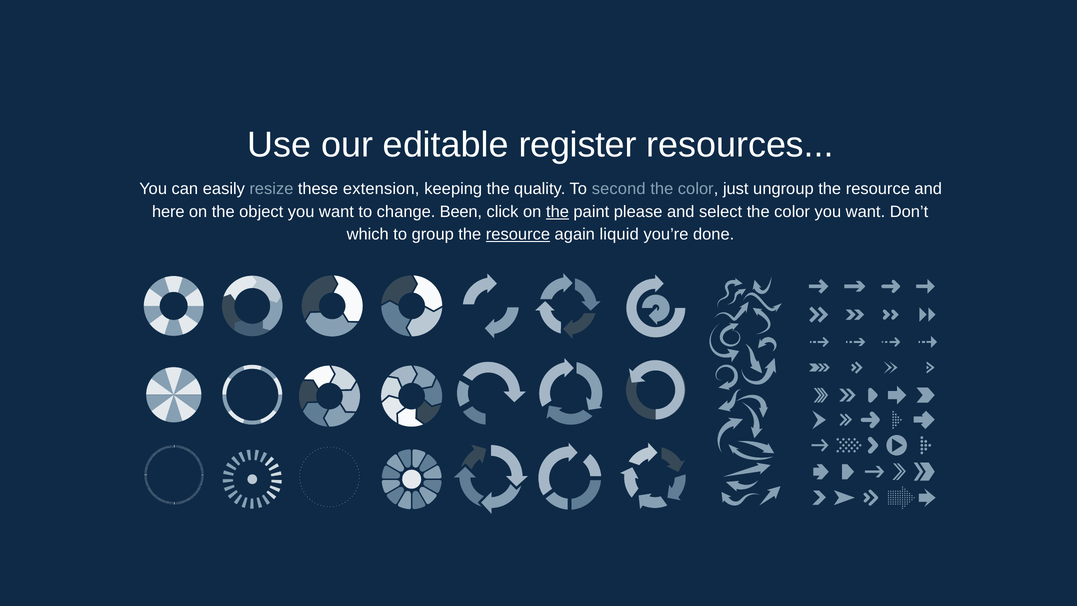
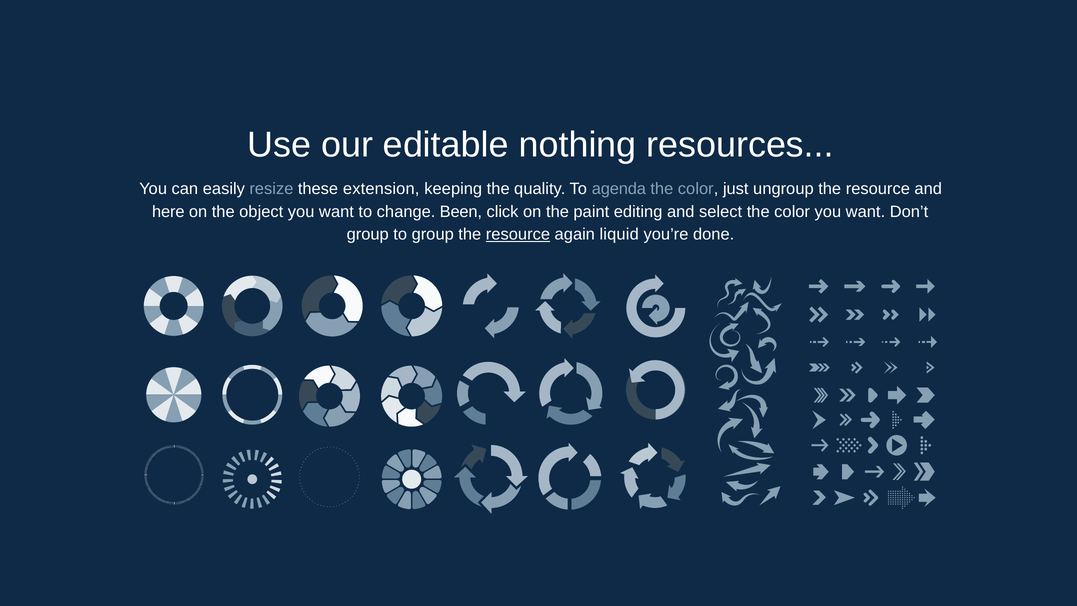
register: register -> nothing (578, 145)
second: second -> agenda (619, 189)
the underline: present -> none (557, 212)
please: please -> editing (638, 212)
which: which -> group (368, 234)
